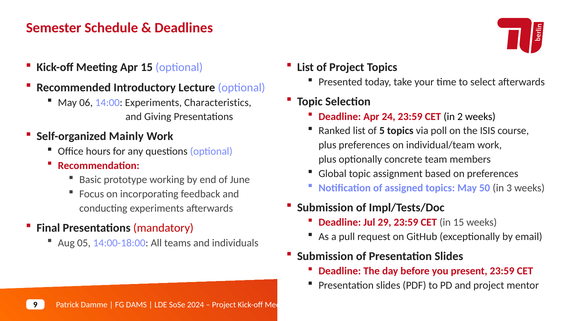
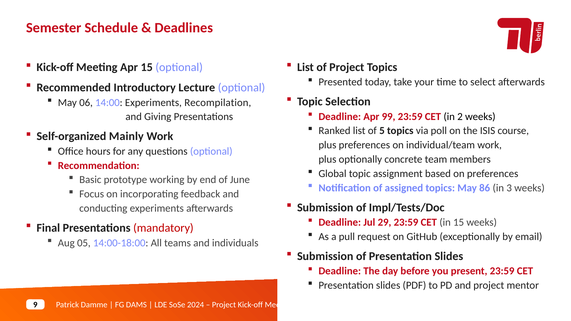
Characteristics: Characteristics -> Recompilation (218, 103)
24: 24 -> 99 (389, 117)
50: 50 -> 86 (485, 188)
